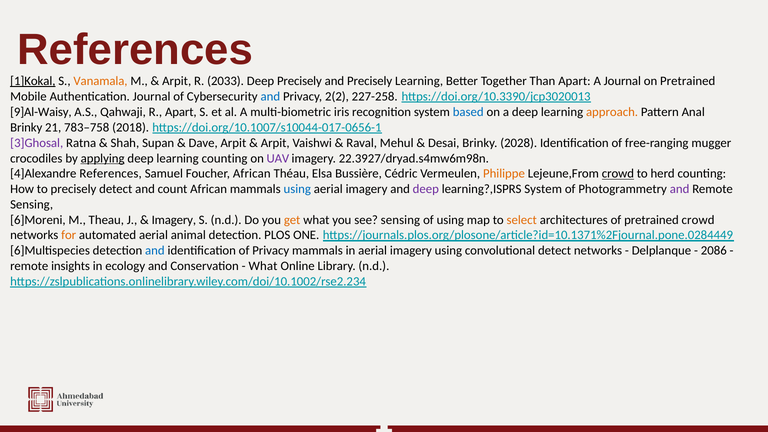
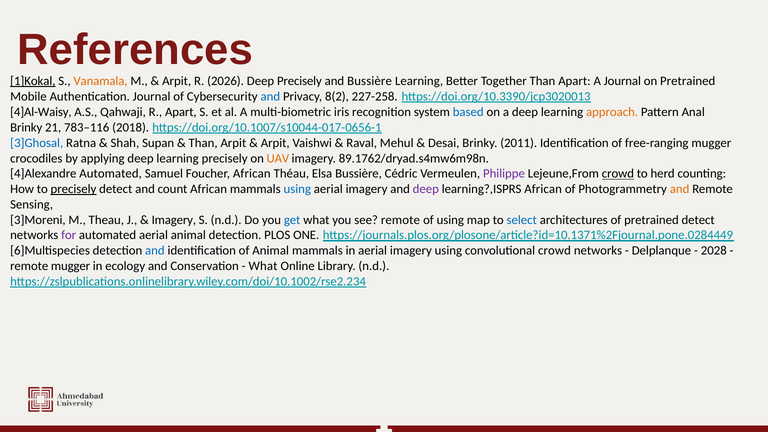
2033: 2033 -> 2026 (226, 81)
and Precisely: Precisely -> Bussière (370, 81)
2(2: 2(2 -> 8(2 (337, 96)
9]Al-Waisy: 9]Al-Waisy -> 4]Al-Waisy (41, 112)
783–758: 783–758 -> 783–116 (87, 127)
3]Ghosal colour: purple -> blue (37, 143)
Dave: Dave -> Than (203, 143)
2028: 2028 -> 2011 (519, 143)
applying underline: present -> none (103, 158)
learning counting: counting -> precisely (225, 158)
UAV colour: purple -> orange (278, 158)
22.3927/dryad.s4mw6m98n: 22.3927/dryad.s4mw6m98n -> 89.1762/dryad.s4mw6m98n (414, 158)
4]Alexandre References: References -> Automated (111, 174)
Philippe colour: orange -> purple (504, 174)
precisely underline: none -> present (73, 189)
learning?,ISPRS System: System -> African (543, 189)
and colour: purple -> orange (680, 189)
6]Moreni: 6]Moreni -> 3]Moreni (38, 220)
get colour: orange -> blue (292, 220)
see sensing: sensing -> remote (400, 220)
select colour: orange -> blue (522, 220)
pretrained crowd: crowd -> detect (698, 220)
for colour: orange -> purple (69, 235)
of Privacy: Privacy -> Animal (271, 251)
convolutional detect: detect -> crowd (554, 251)
2086: 2086 -> 2028 (714, 251)
remote insights: insights -> mugger (71, 266)
